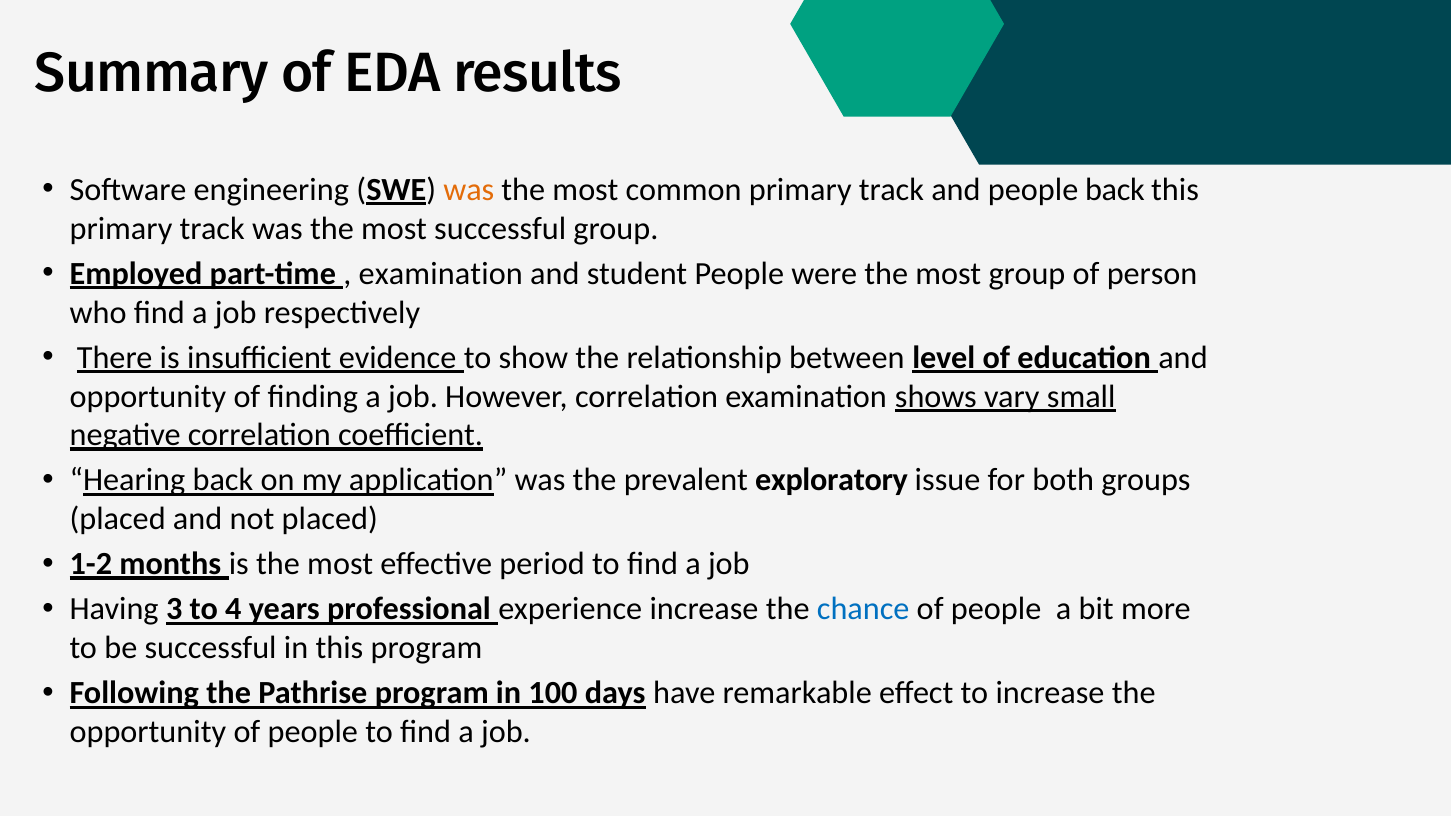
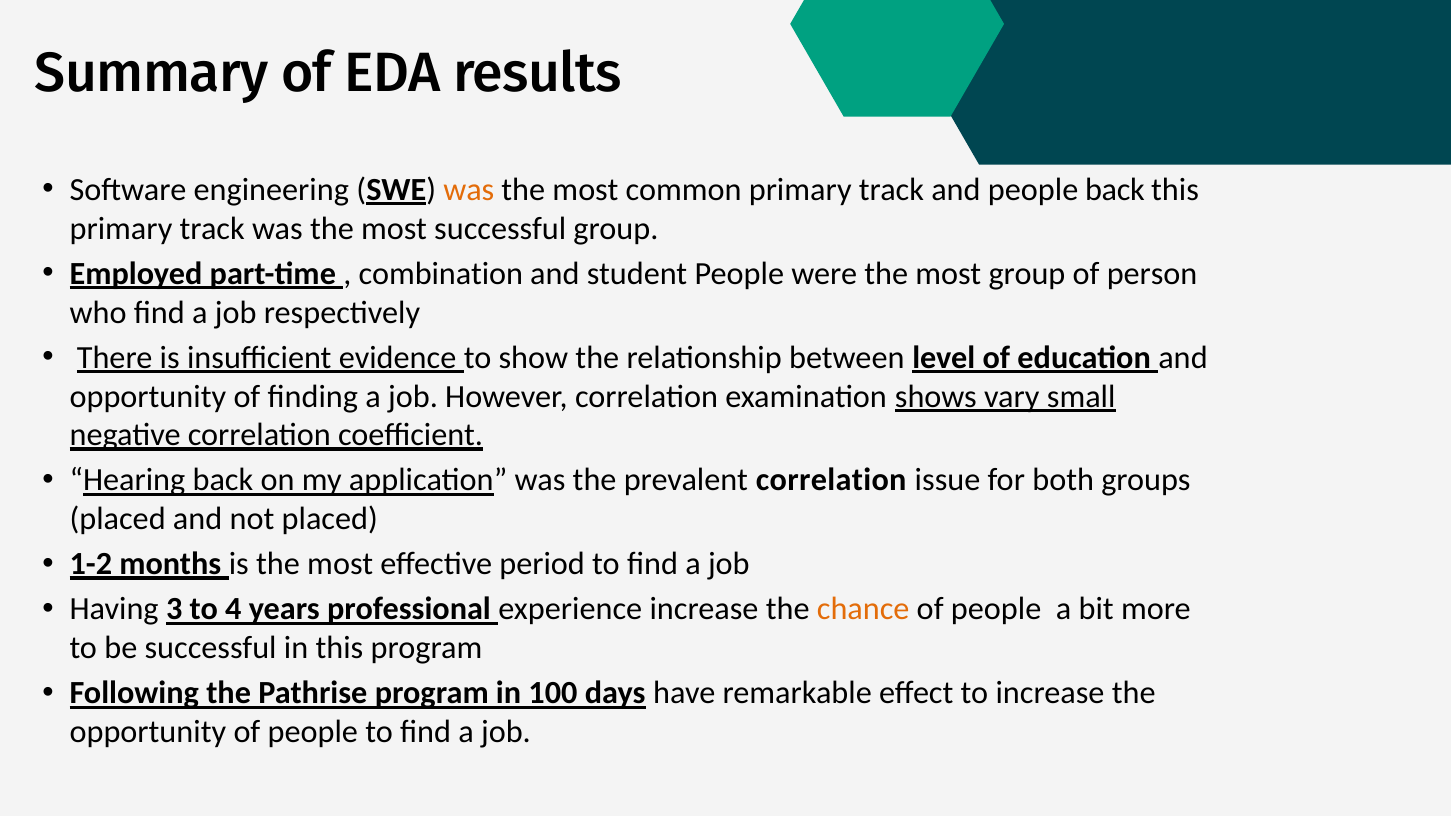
examination: examination -> combination (441, 274)
prevalent exploratory: exploratory -> correlation (831, 480)
chance colour: blue -> orange (863, 609)
